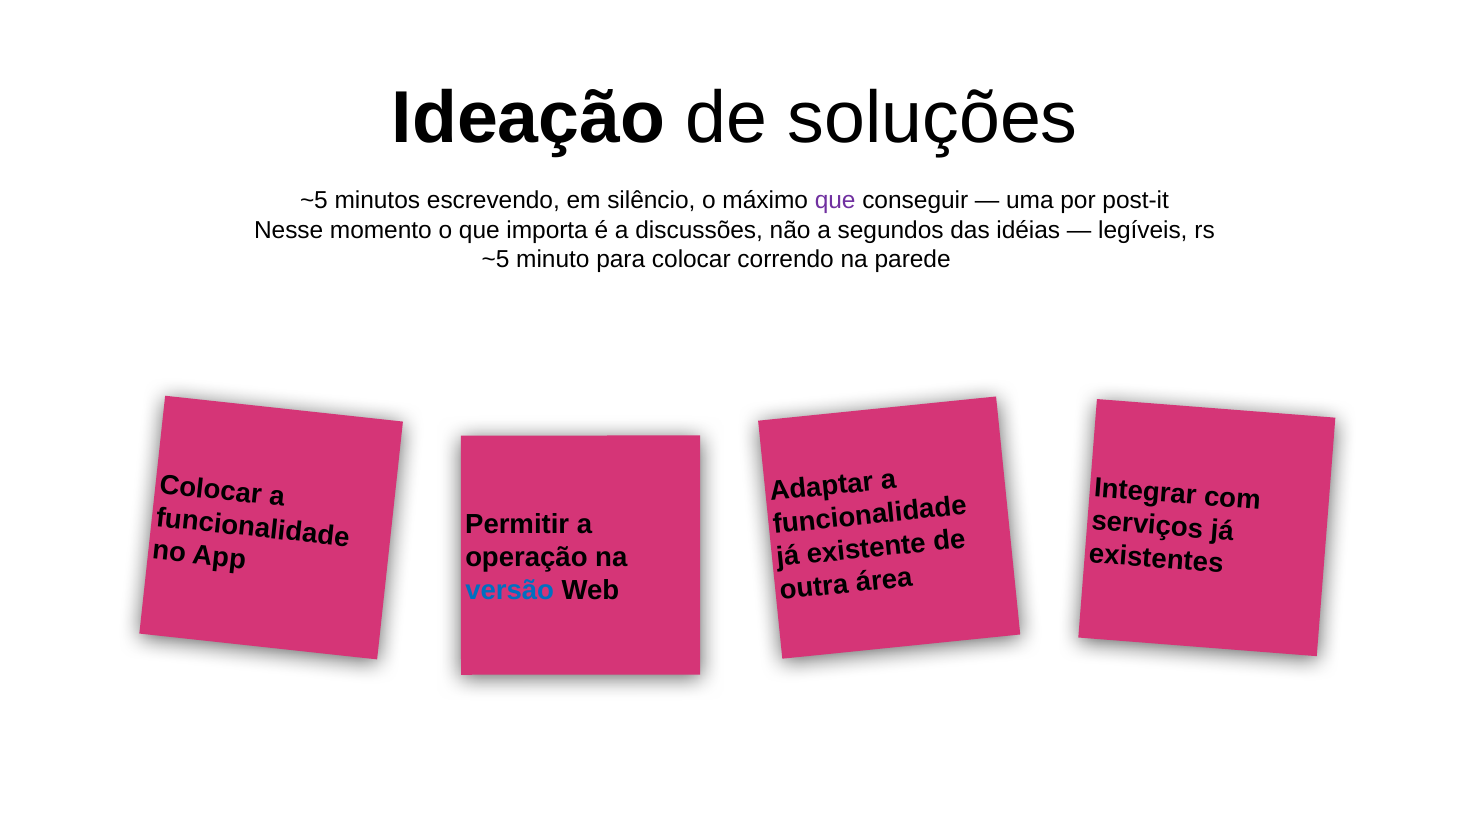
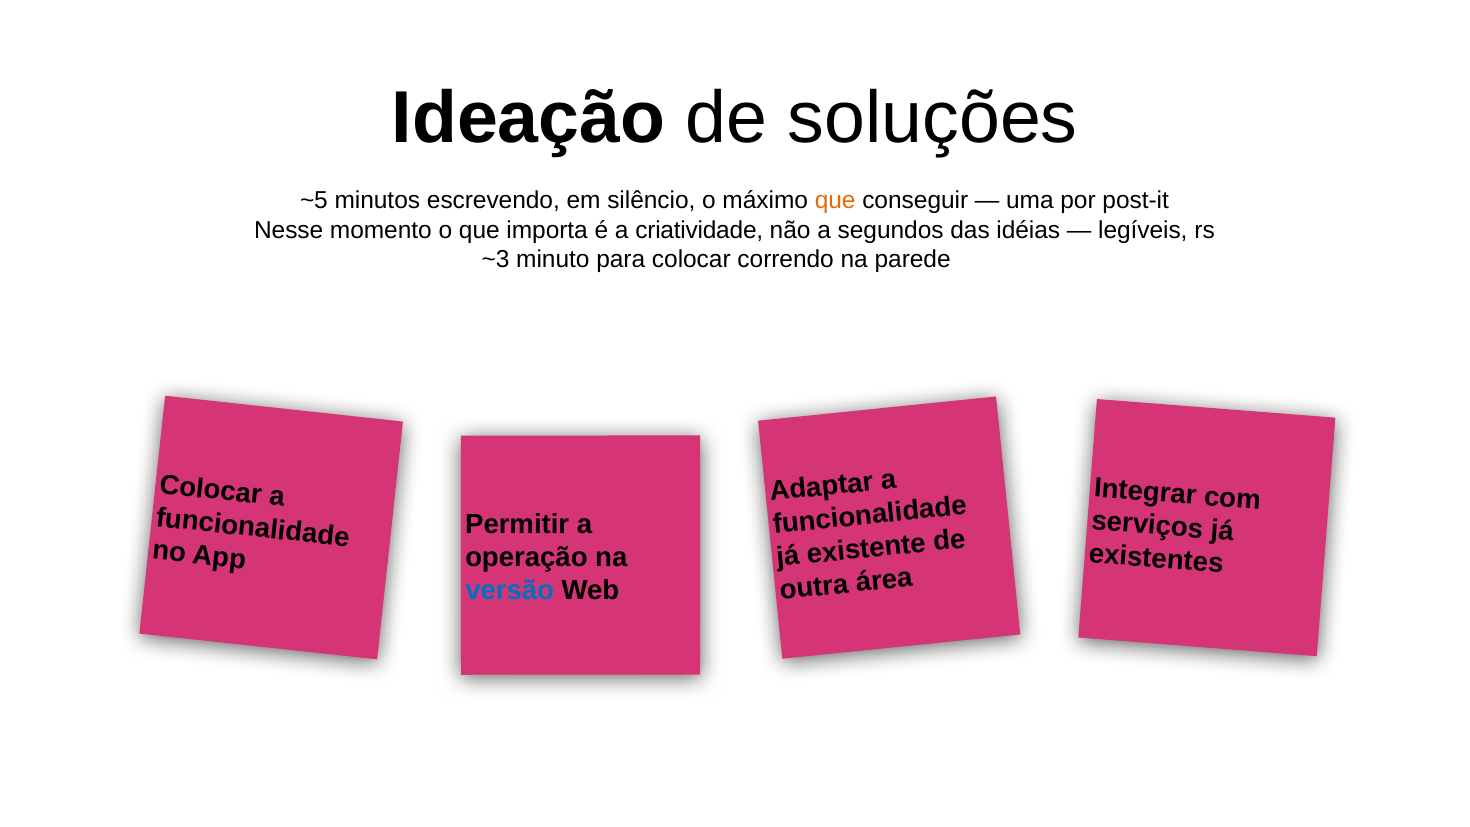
que colour: purple -> orange (835, 201)
discussões: discussões -> criatividade (699, 230)
~5: ~5 -> ~3 (496, 259)
